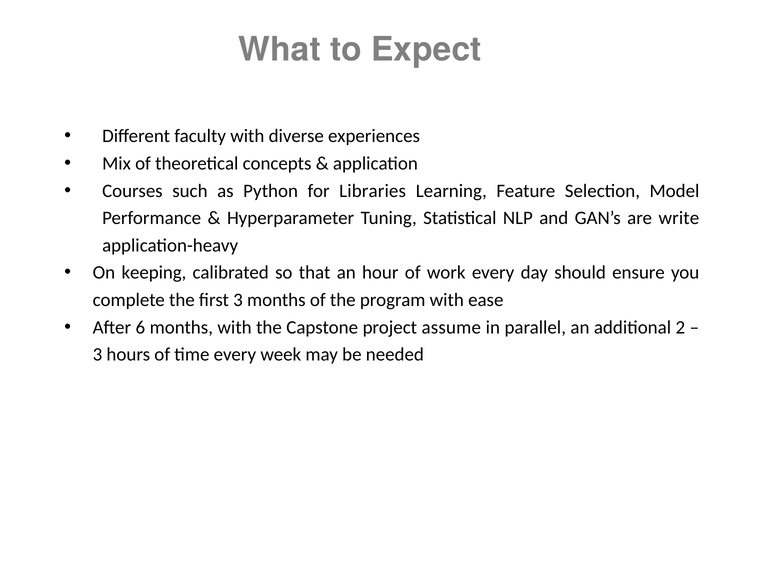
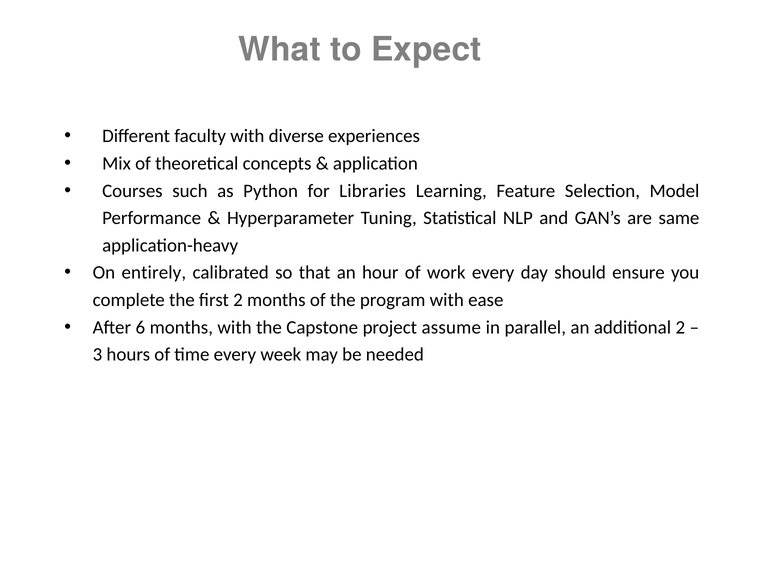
write: write -> same (679, 218)
keeping: keeping -> entirely (154, 272)
first 3: 3 -> 2 (238, 300)
